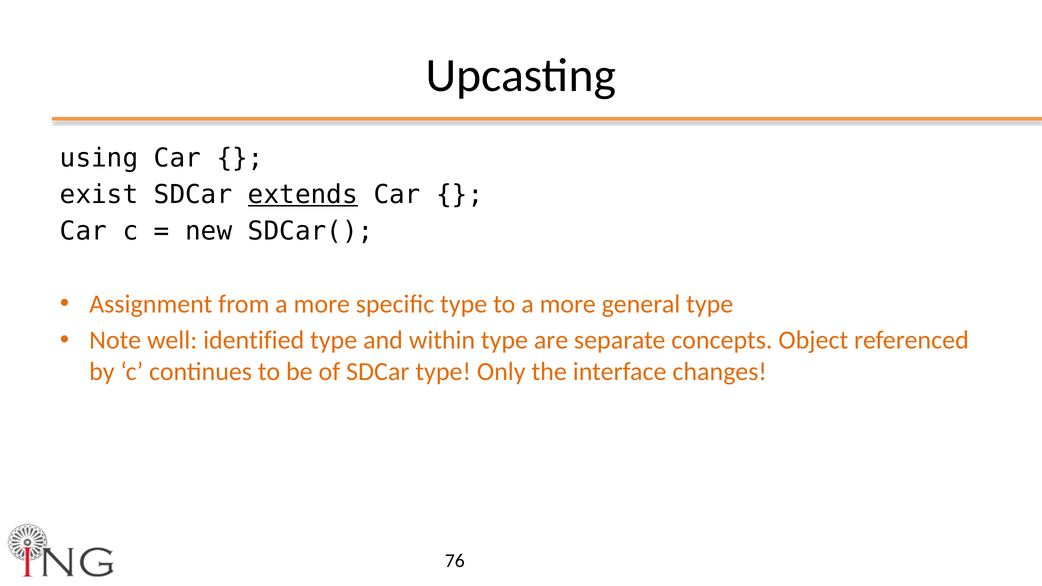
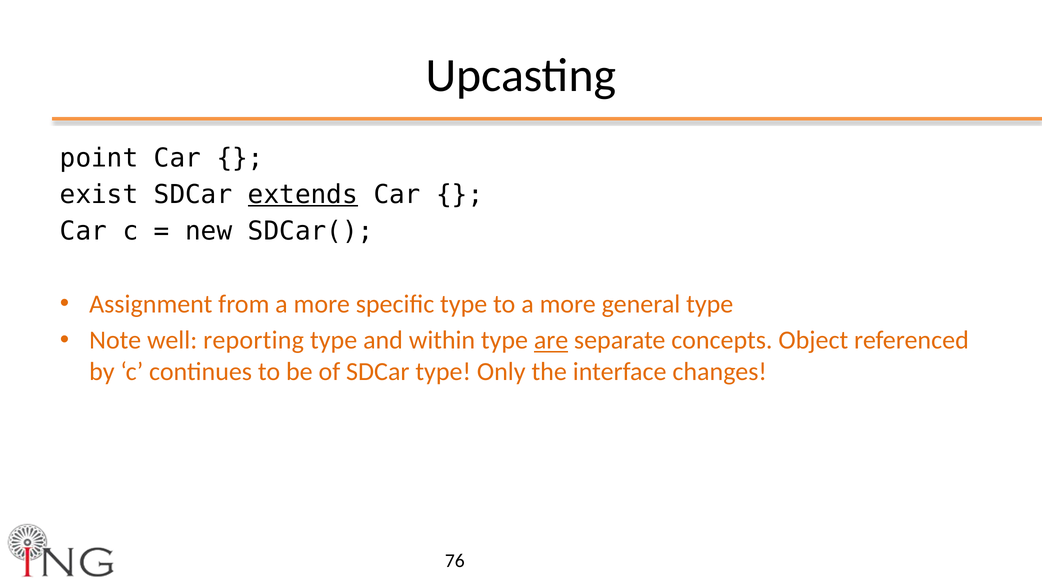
using: using -> point (99, 158)
identified: identified -> reporting (254, 340)
are underline: none -> present (551, 340)
